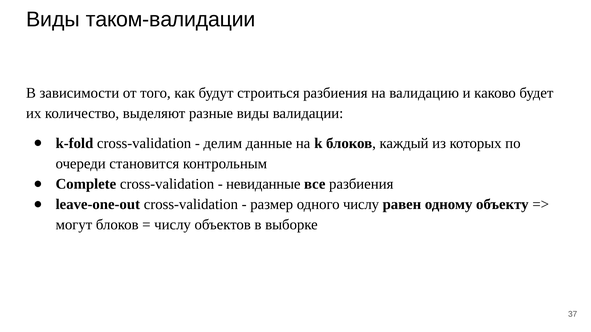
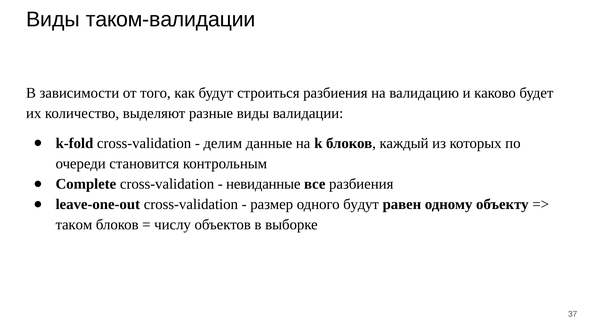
одного числу: числу -> будут (361, 205)
могут: могут -> таком (74, 225)
